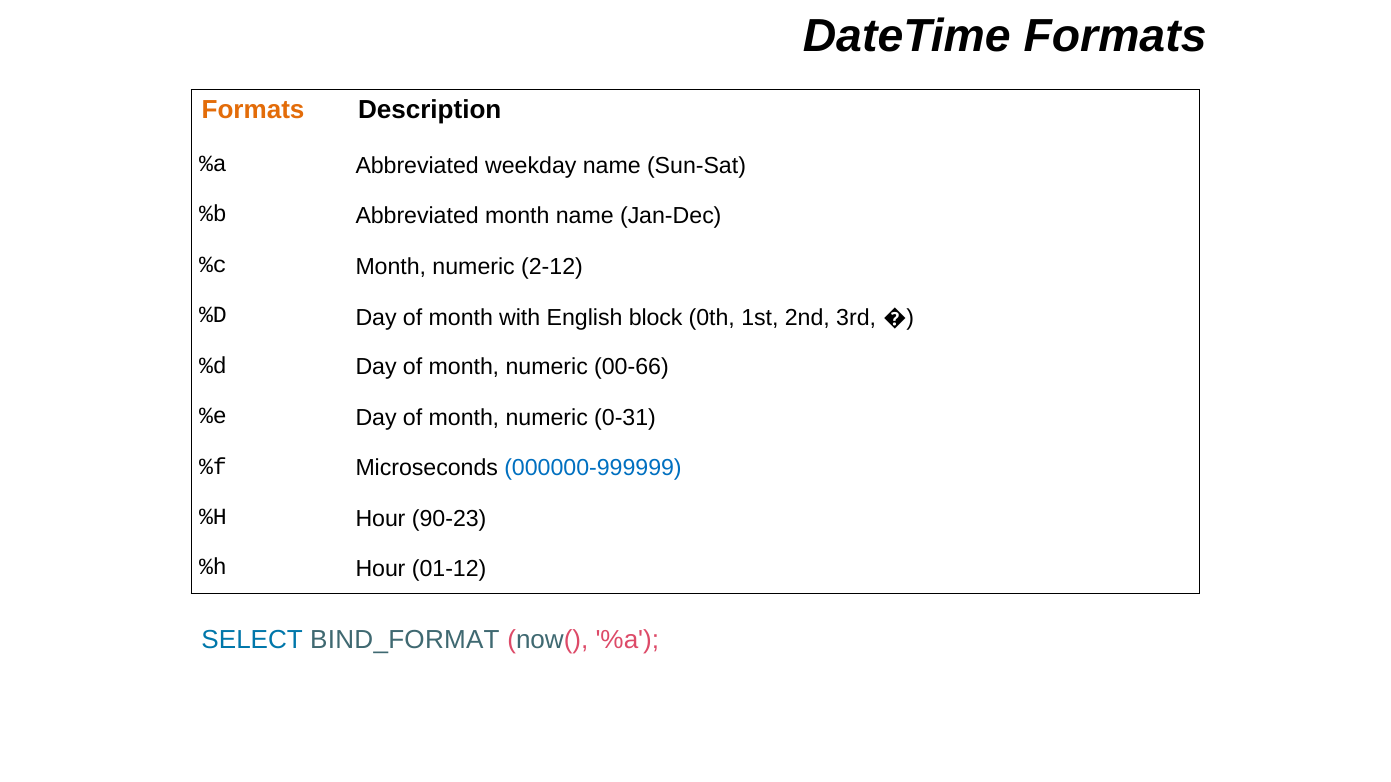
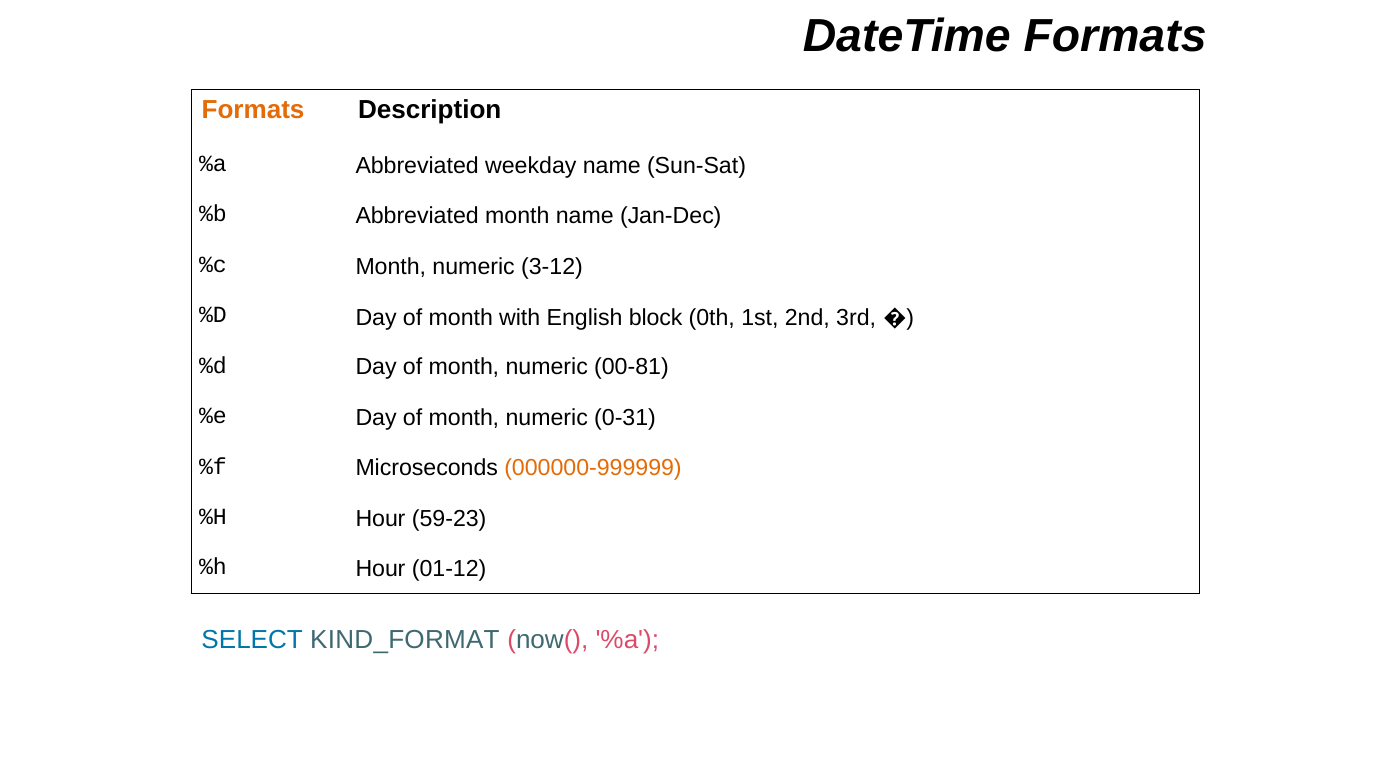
2-12: 2-12 -> 3-12 (552, 267)
00-66: 00-66 -> 00-81 (631, 368)
000000-999999 colour: blue -> orange (593, 468)
90-23: 90-23 -> 59-23 (449, 519)
BIND_FORMAT: BIND_FORMAT -> KIND_FORMAT (405, 640)
